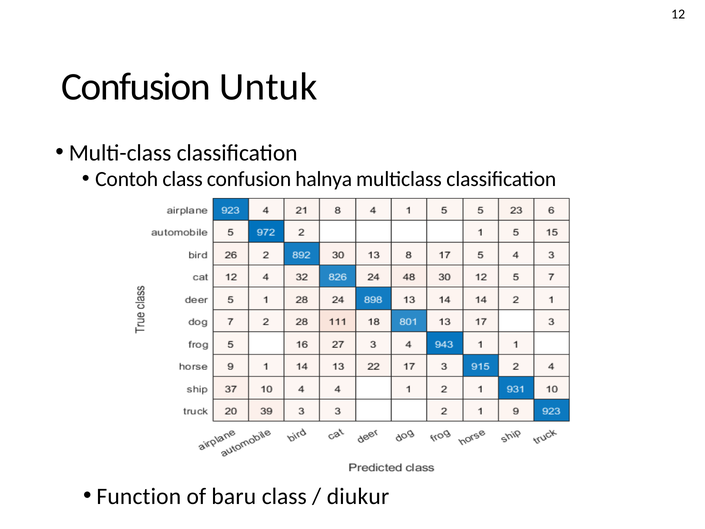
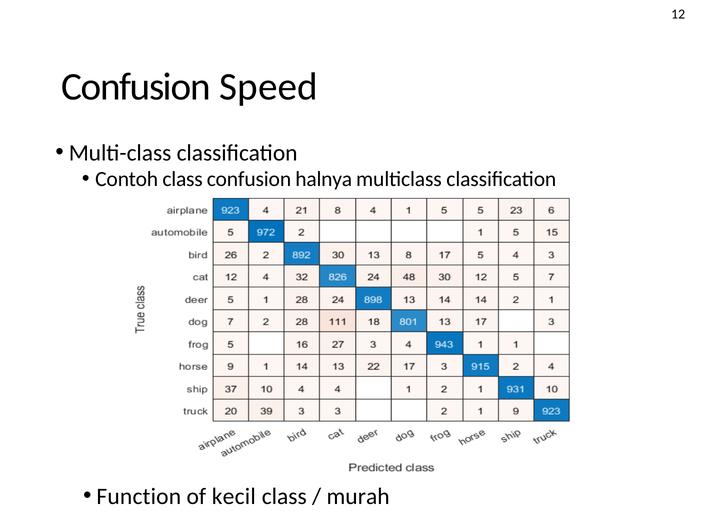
Untuk: Untuk -> Speed (269, 87)
baru: baru -> kecil (234, 496)
diukur: diukur -> murah (358, 496)
